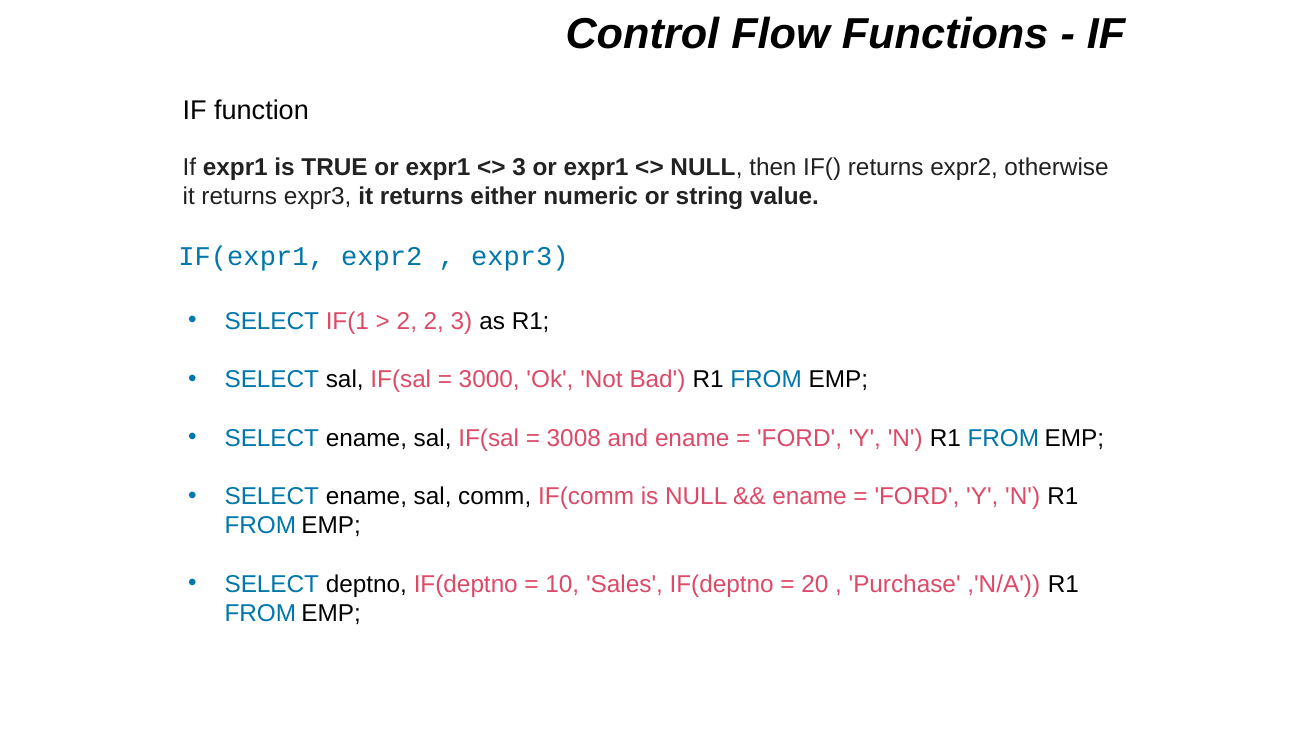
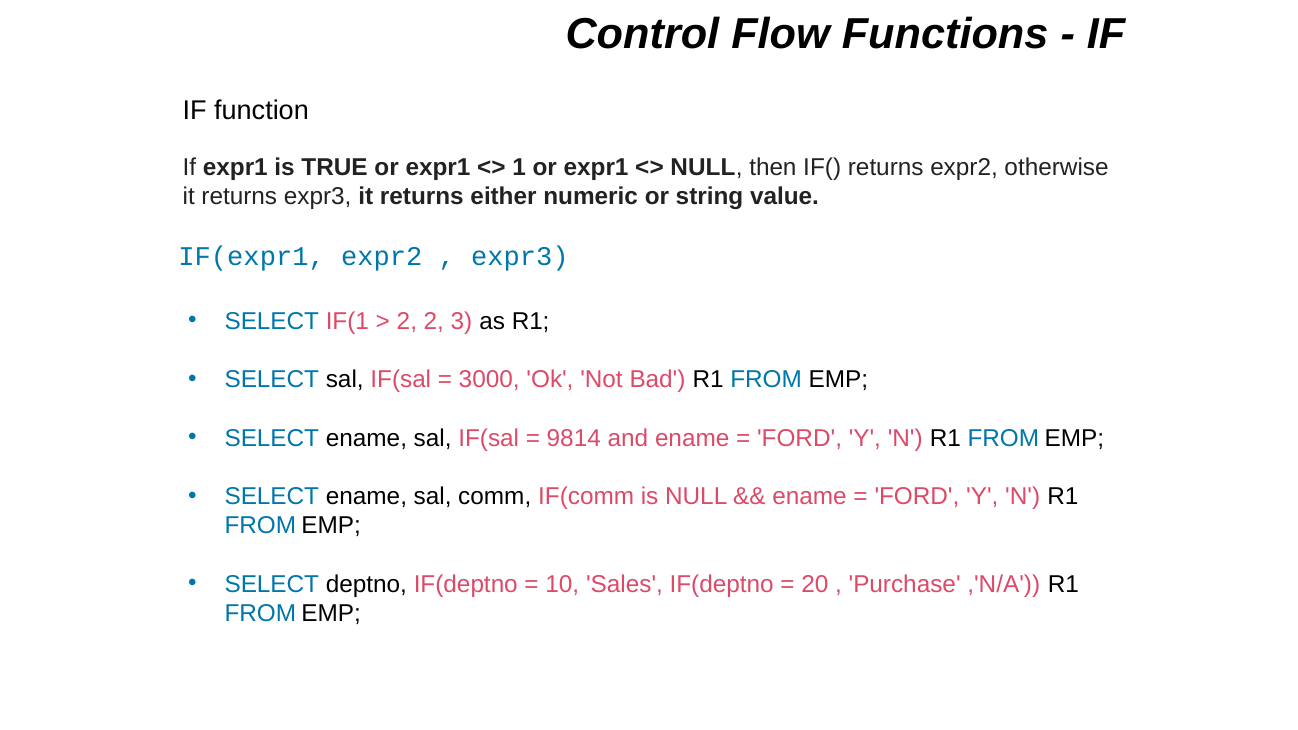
3: 3 -> 1 (519, 167)
3008: 3008 -> 9814 (574, 438)
